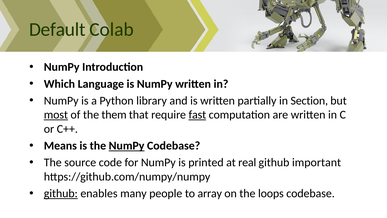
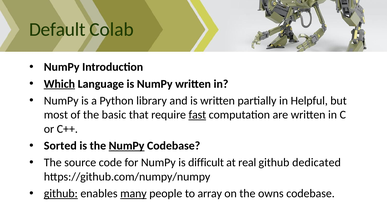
Which underline: none -> present (59, 84)
Section: Section -> Helpful (309, 100)
most underline: present -> none (56, 115)
them: them -> basic (114, 115)
Means: Means -> Sorted (60, 146)
printed: printed -> difficult (206, 162)
important: important -> dedicated (317, 162)
many underline: none -> present (133, 193)
loops: loops -> owns (271, 193)
